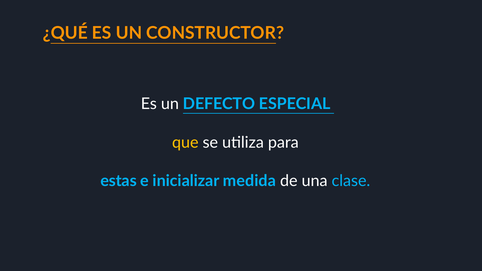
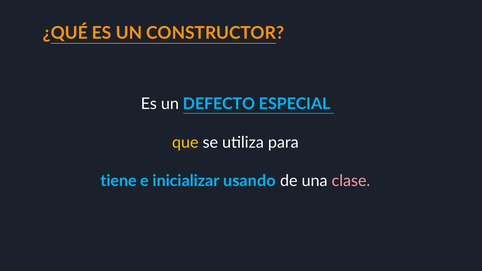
estas: estas -> tiene (119, 181)
medida: medida -> usando (249, 181)
clase colour: light blue -> pink (351, 181)
